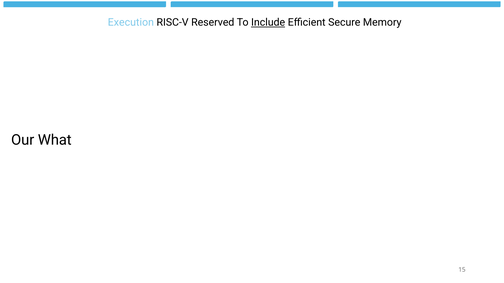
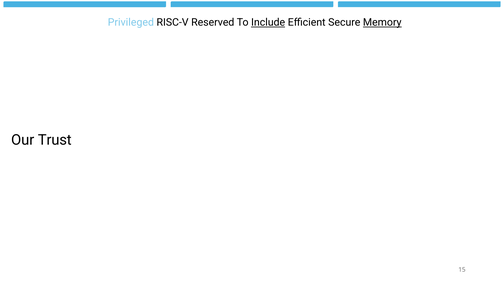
Execution: Execution -> Privileged (131, 23)
Memory underline: none -> present (382, 23)
What: What -> Trust (55, 140)
